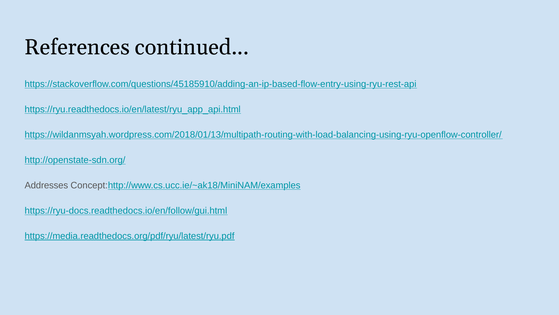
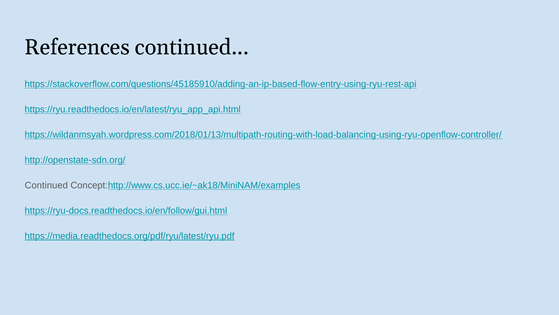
Addresses: Addresses -> Continued (46, 185)
